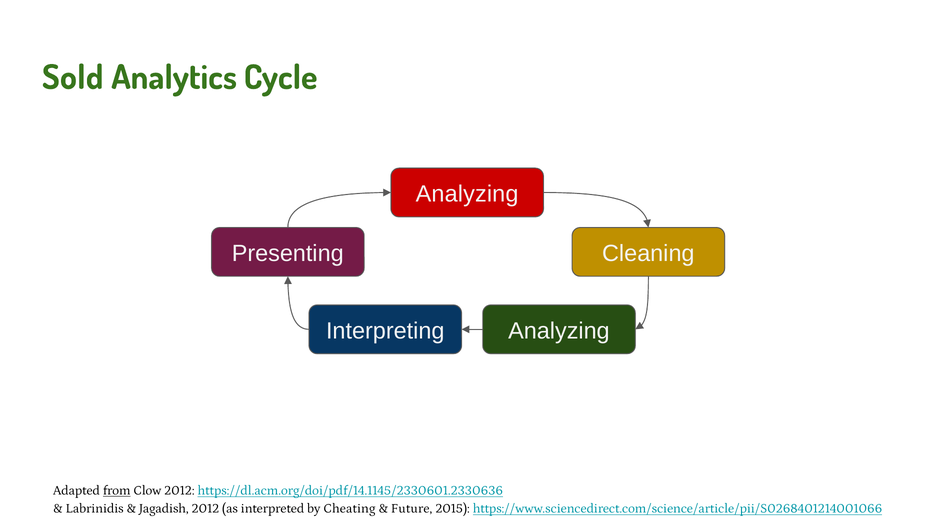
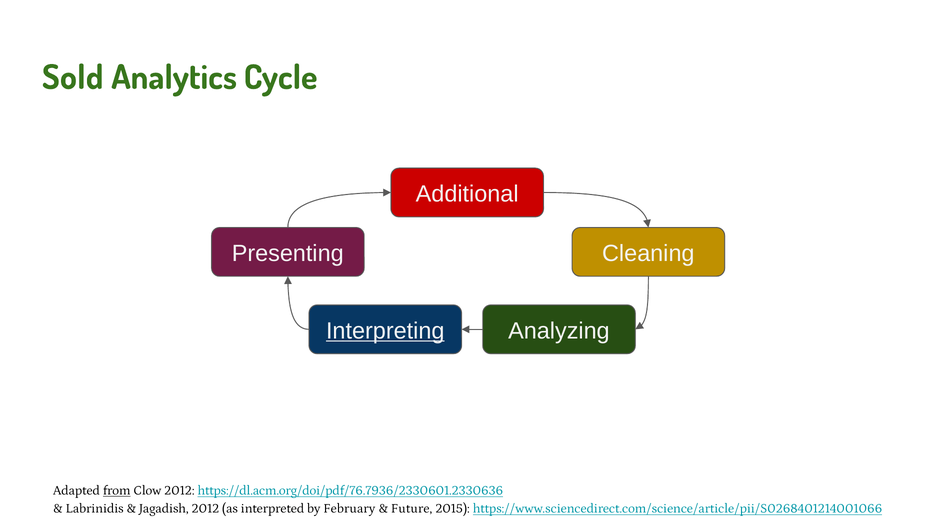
Analyzing: Analyzing -> Additional (467, 194)
Interpreting underline: none -> present (385, 331)
https://dl.acm.org/doi/pdf/14.1145/2330601.2330636: https://dl.acm.org/doi/pdf/14.1145/2330601.2330636 -> https://dl.acm.org/doi/pdf/76.7936/2330601.2330636 (350, 490)
Cheating: Cheating -> February (349, 508)
